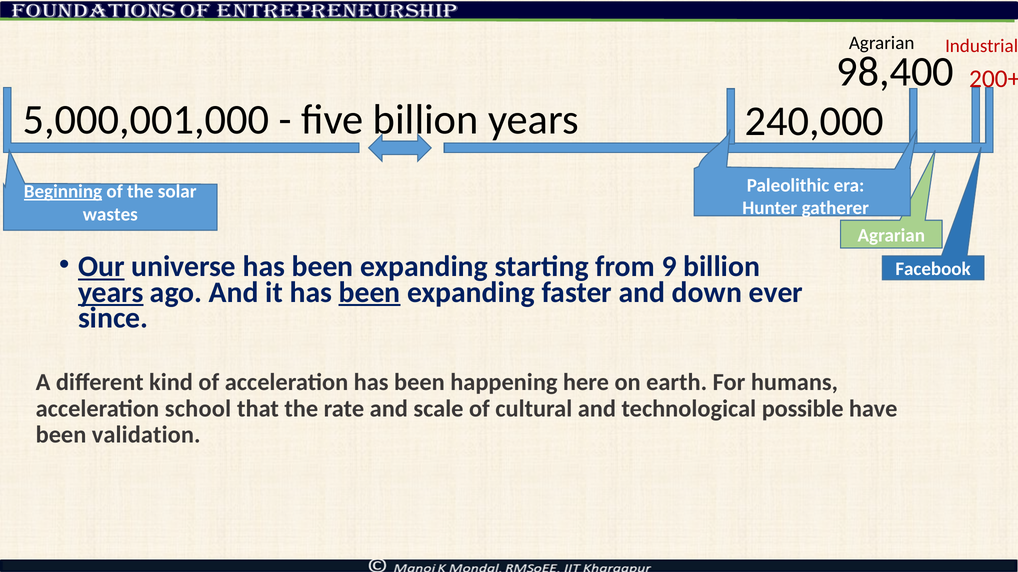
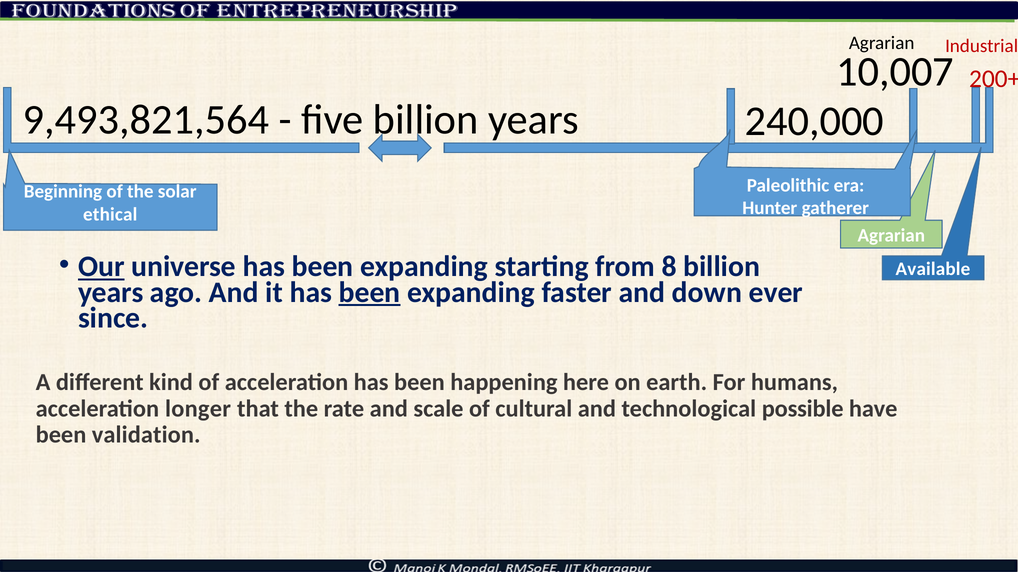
98,400: 98,400 -> 10,007 (895, 72)
5,000,001,000: 5,000,001,000 -> 9,493,821,564 (146, 120)
Beginning underline: present -> none (63, 192)
wastes: wastes -> ethical (110, 215)
9: 9 -> 8 (669, 267)
Facebook: Facebook -> Available (933, 269)
years underline: present -> none (111, 293)
school: school -> longer (198, 409)
